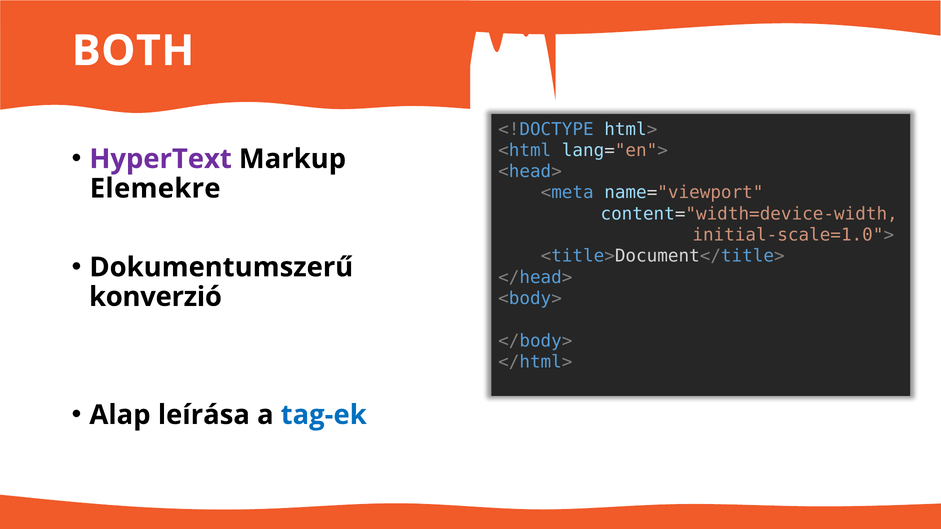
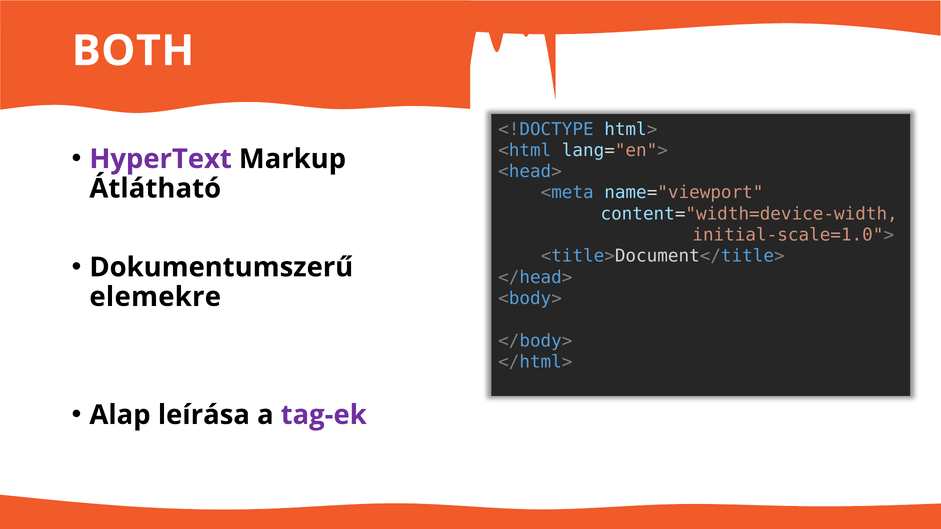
Elemekre: Elemekre -> Átlátható (155, 189)
konverzió: konverzió -> elemekre (155, 297)
tag-ek colour: blue -> purple (324, 415)
